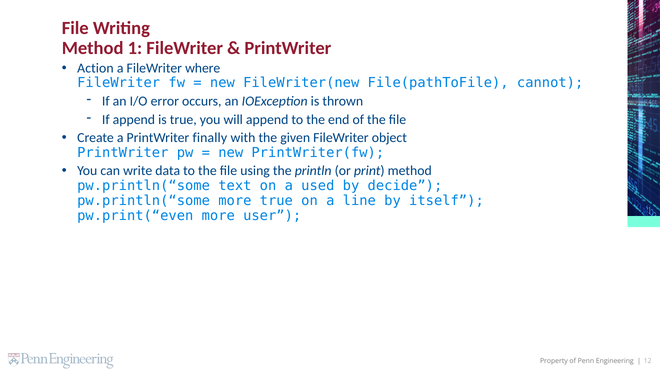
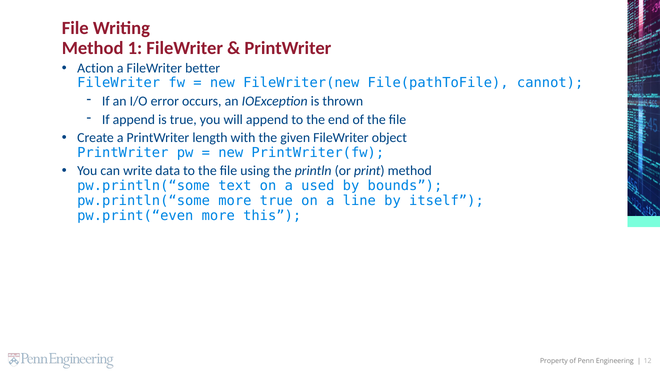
where: where -> better (203, 68)
finally: finally -> length (210, 138)
decide: decide -> bounds (405, 186)
user: user -> this (272, 216)
